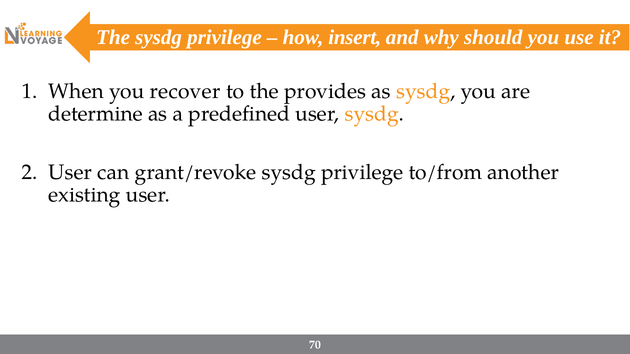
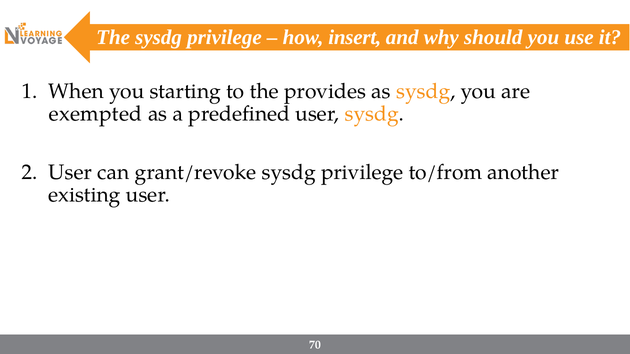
recover: recover -> starting (185, 91)
determine: determine -> exempted (95, 114)
